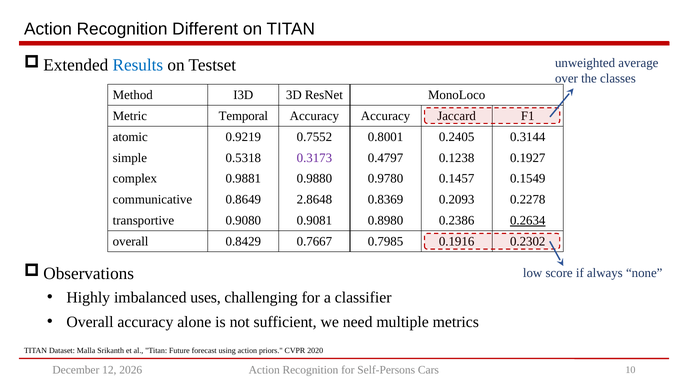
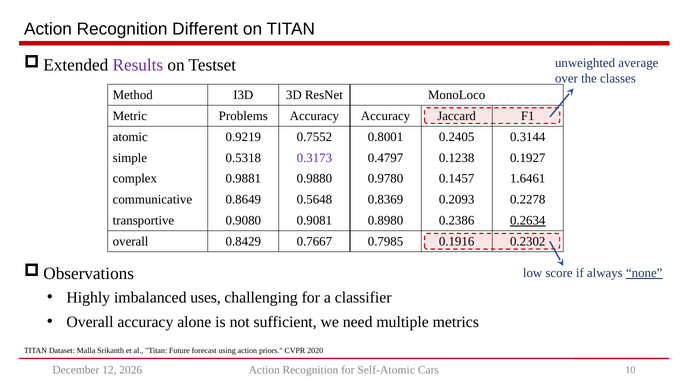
Results colour: blue -> purple (138, 65)
Temporal: Temporal -> Problems (243, 116)
0.1549: 0.1549 -> 1.6461 (528, 179)
2.8648: 2.8648 -> 0.5648 (314, 200)
none underline: none -> present (644, 273)
Self-Persons: Self-Persons -> Self-Atomic (386, 370)
